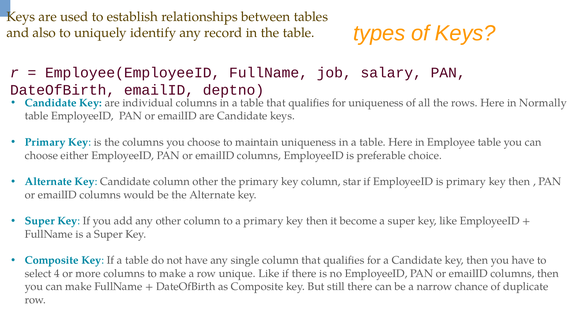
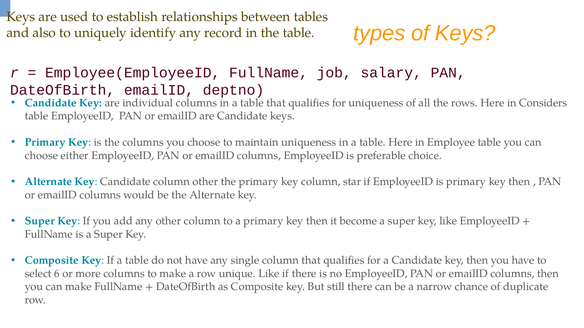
Normally: Normally -> Considers (543, 103)
4: 4 -> 6 (57, 274)
